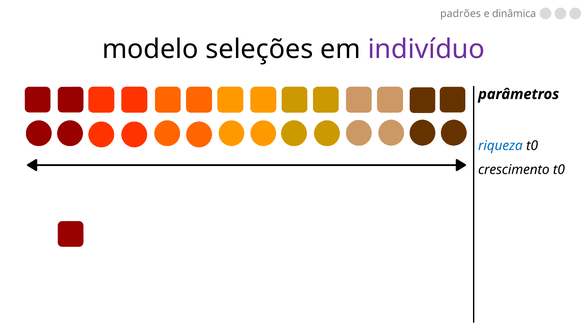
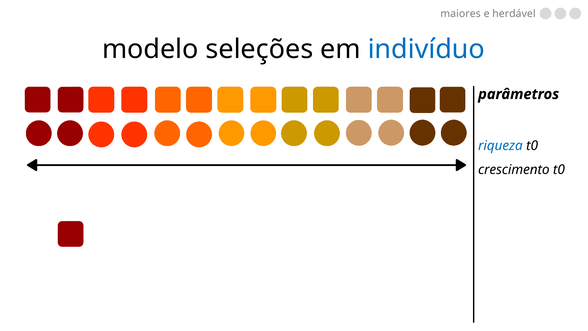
padrões: padrões -> maiores (461, 14)
dinâmica: dinâmica -> herdável (514, 14)
indivíduo colour: purple -> blue (426, 49)
